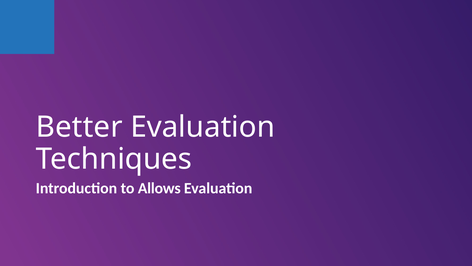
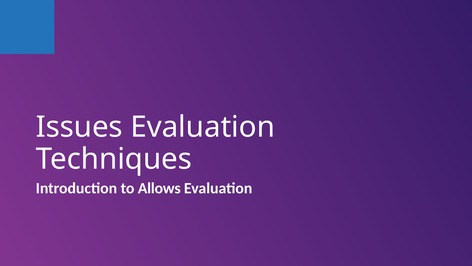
Better: Better -> Issues (79, 127)
